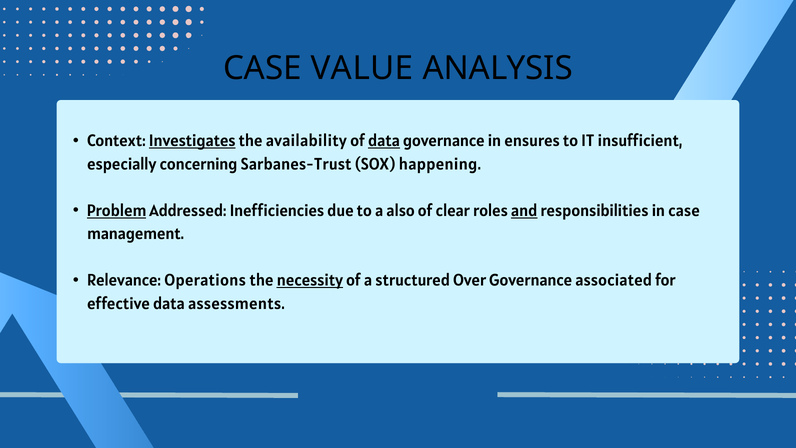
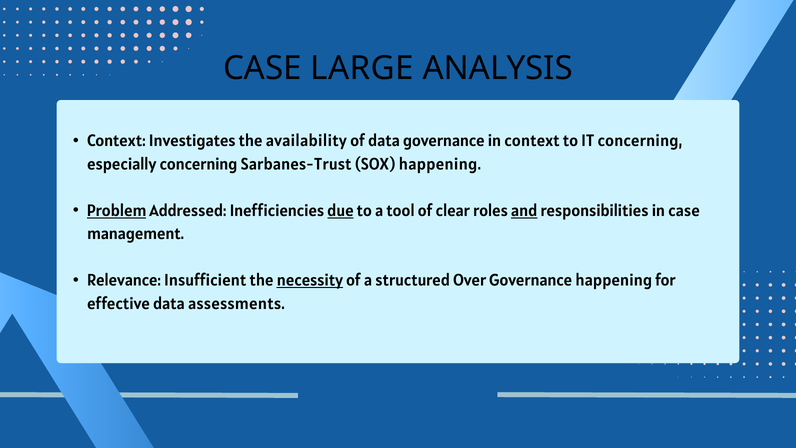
VALUE: VALUE -> LARGE (362, 68)
Investigates underline: present -> none (192, 141)
data underline: present -> none (384, 141)
in ensures: ensures -> context (532, 141)
IT insufficient: insufficient -> concerning (640, 141)
due underline: none -> present (341, 211)
also: also -> tool (401, 211)
Operations: Operations -> Insufficient (205, 280)
Governance associated: associated -> happening (614, 280)
